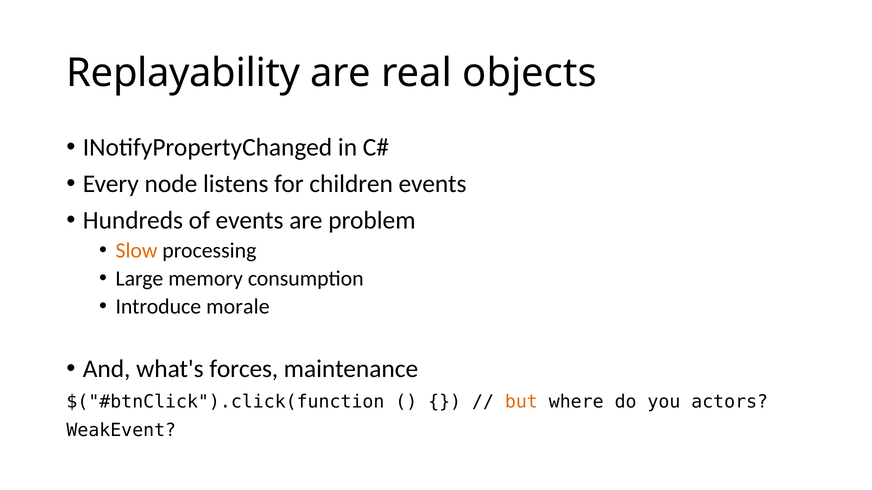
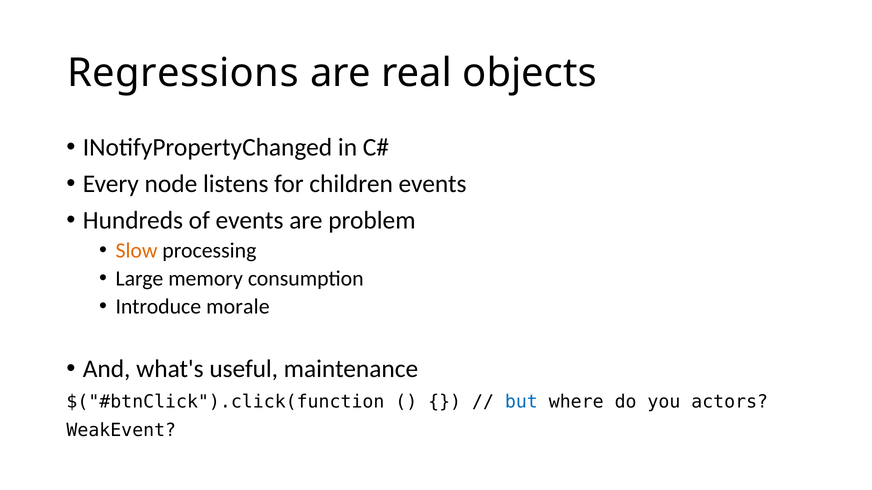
Replayability: Replayability -> Regressions (183, 73)
forces: forces -> useful (244, 369)
but colour: orange -> blue (521, 402)
